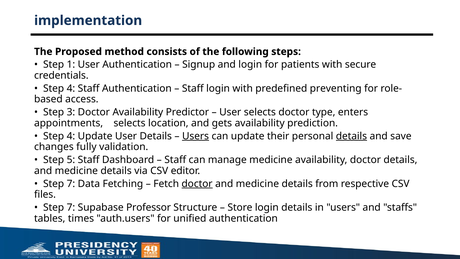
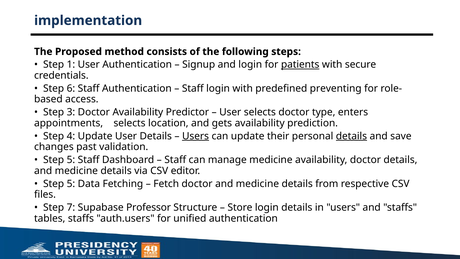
patients underline: none -> present (300, 65)
4: 4 -> 6 (71, 88)
fully: fully -> past (86, 147)
7: 7 -> 5 (71, 184)
doctor underline: present -> none (197, 184)
tables times: times -> staffs (81, 218)
